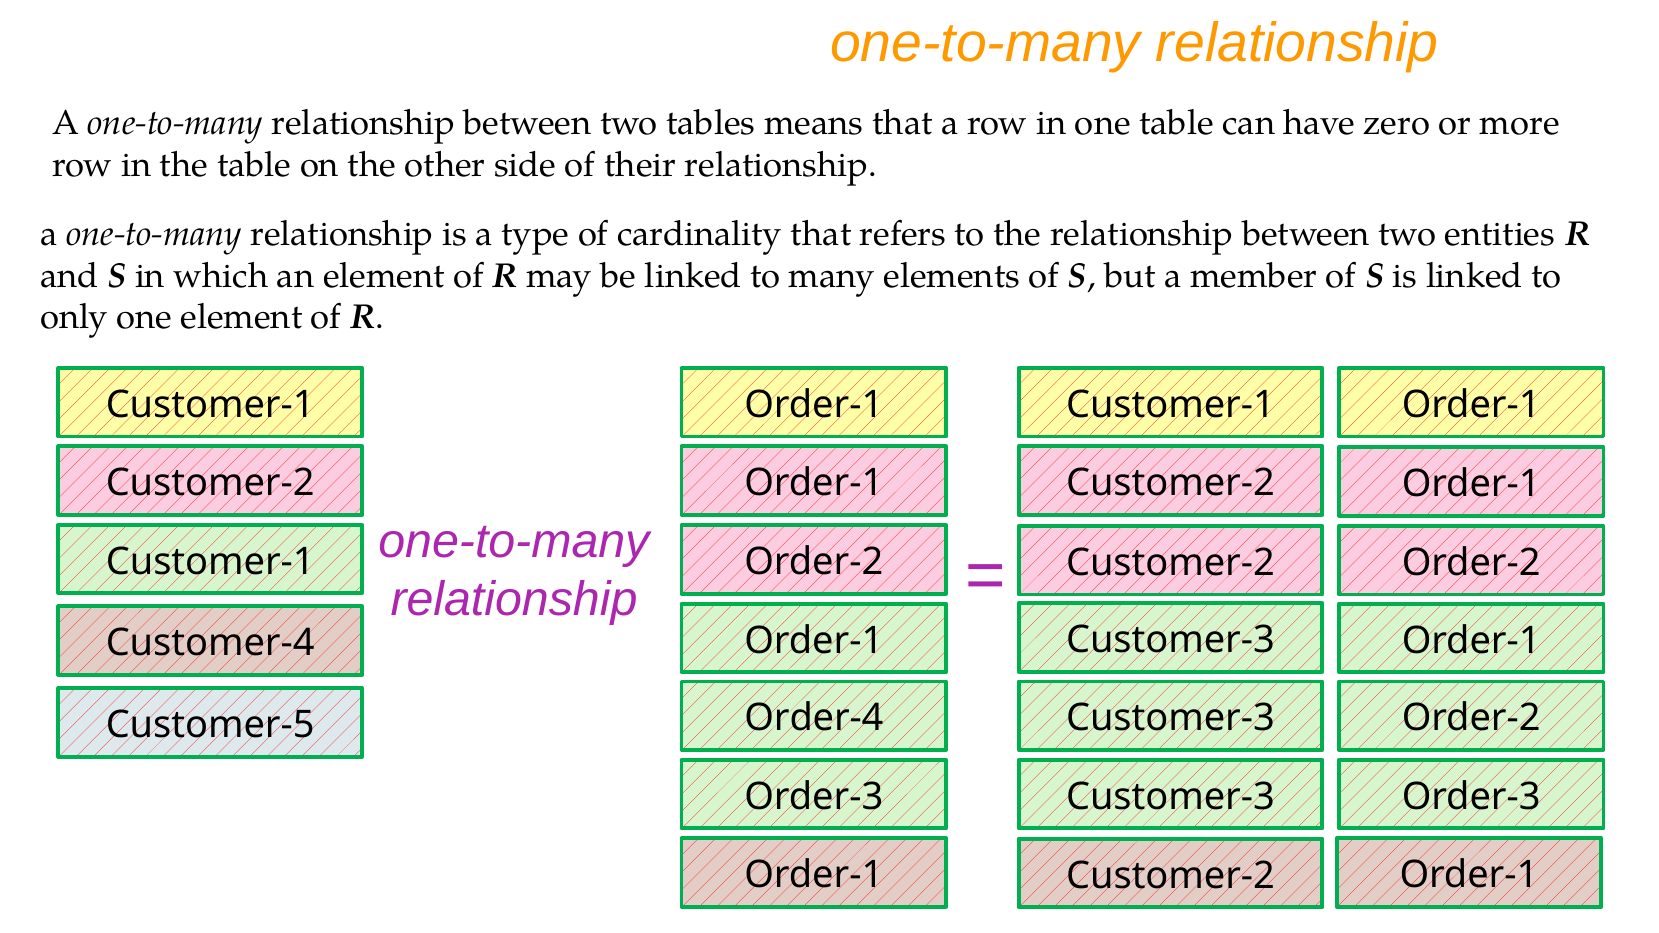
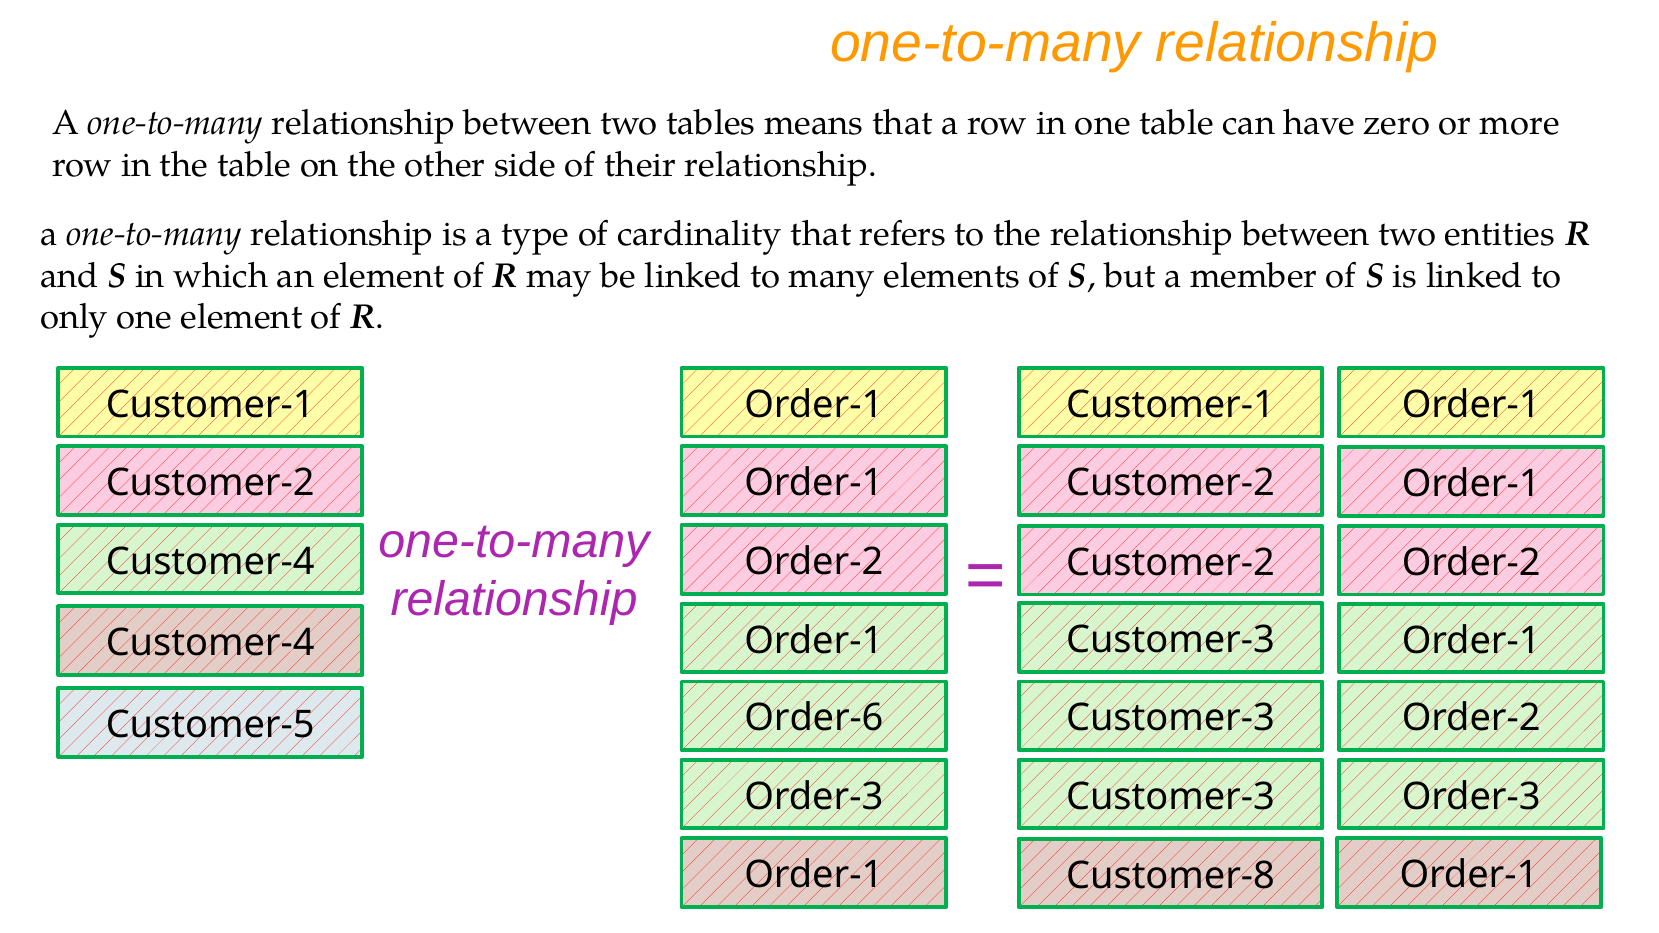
Customer-1: Customer-1 -> Customer-4 (210, 562)
Order-4: Order-4 -> Order-6 (814, 719)
Customer-2: Customer-2 -> Customer-8 (1171, 876)
